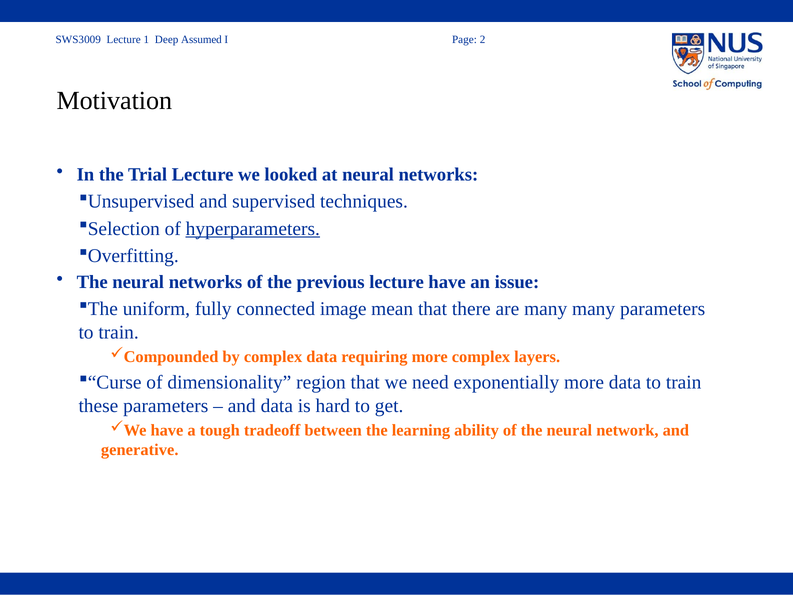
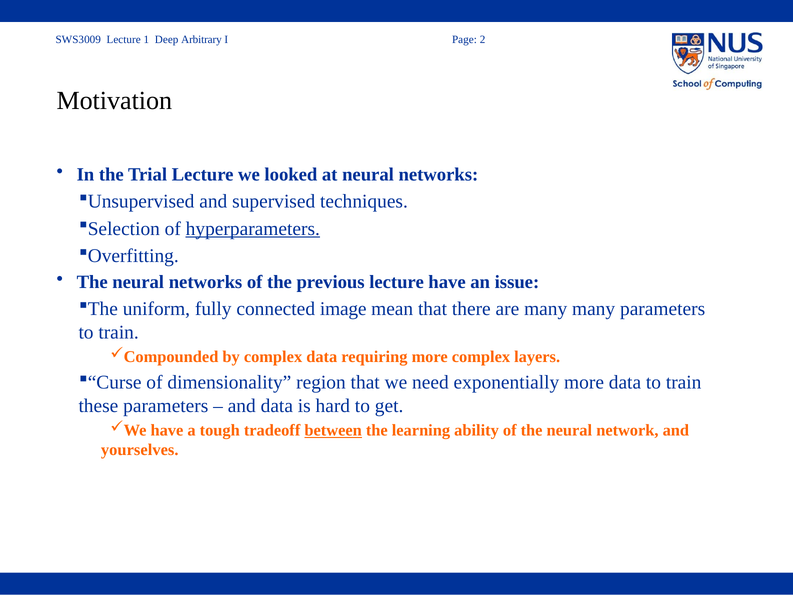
Assumed: Assumed -> Arbitrary (201, 39)
between underline: none -> present (333, 430)
generative: generative -> yourselves (140, 450)
